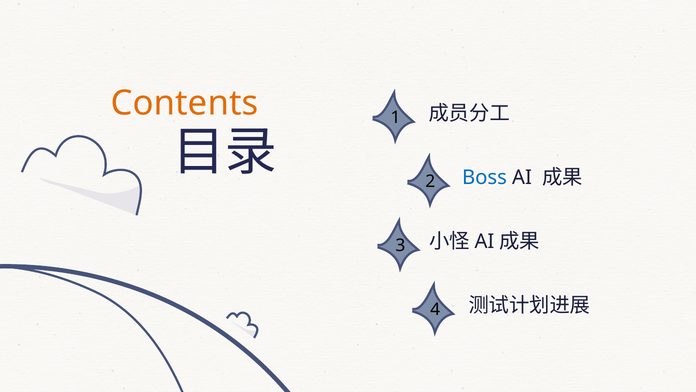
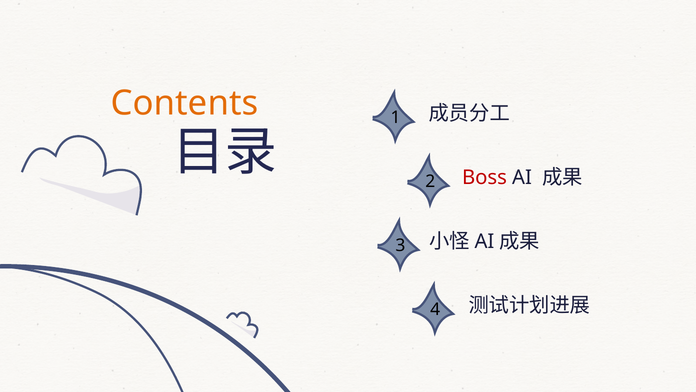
Boss colour: blue -> red (484, 177)
